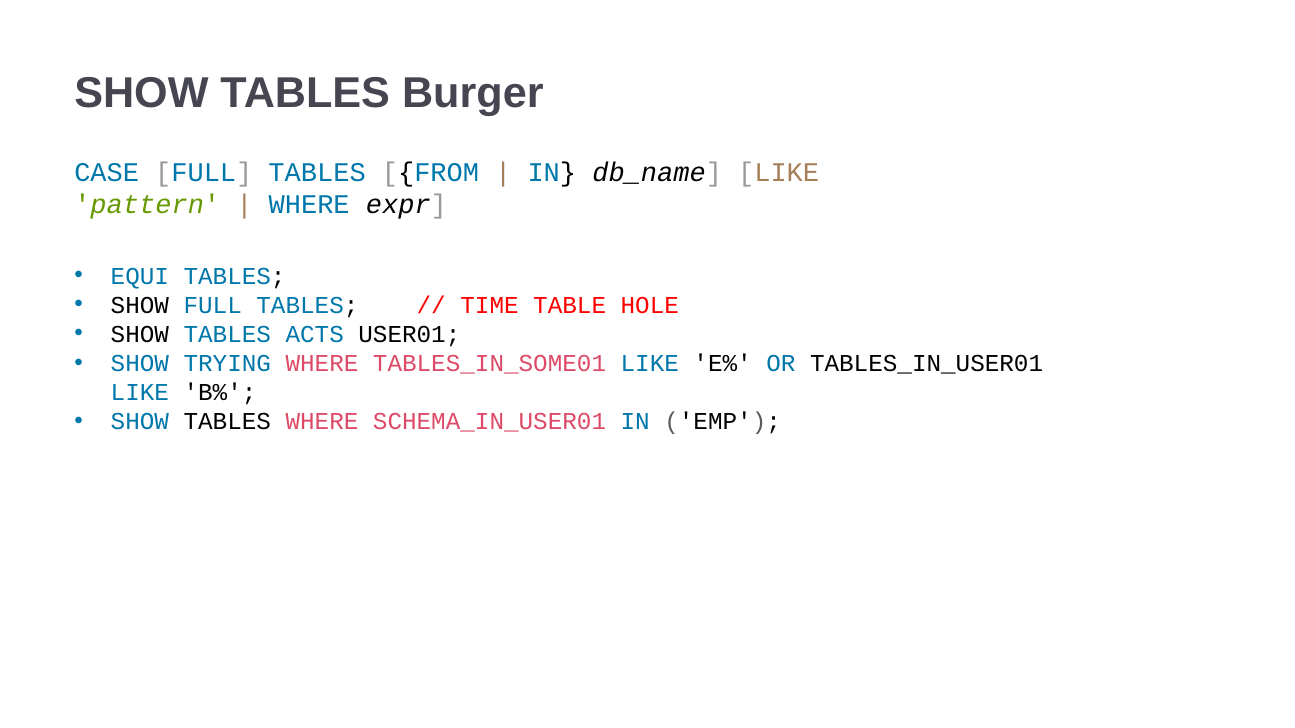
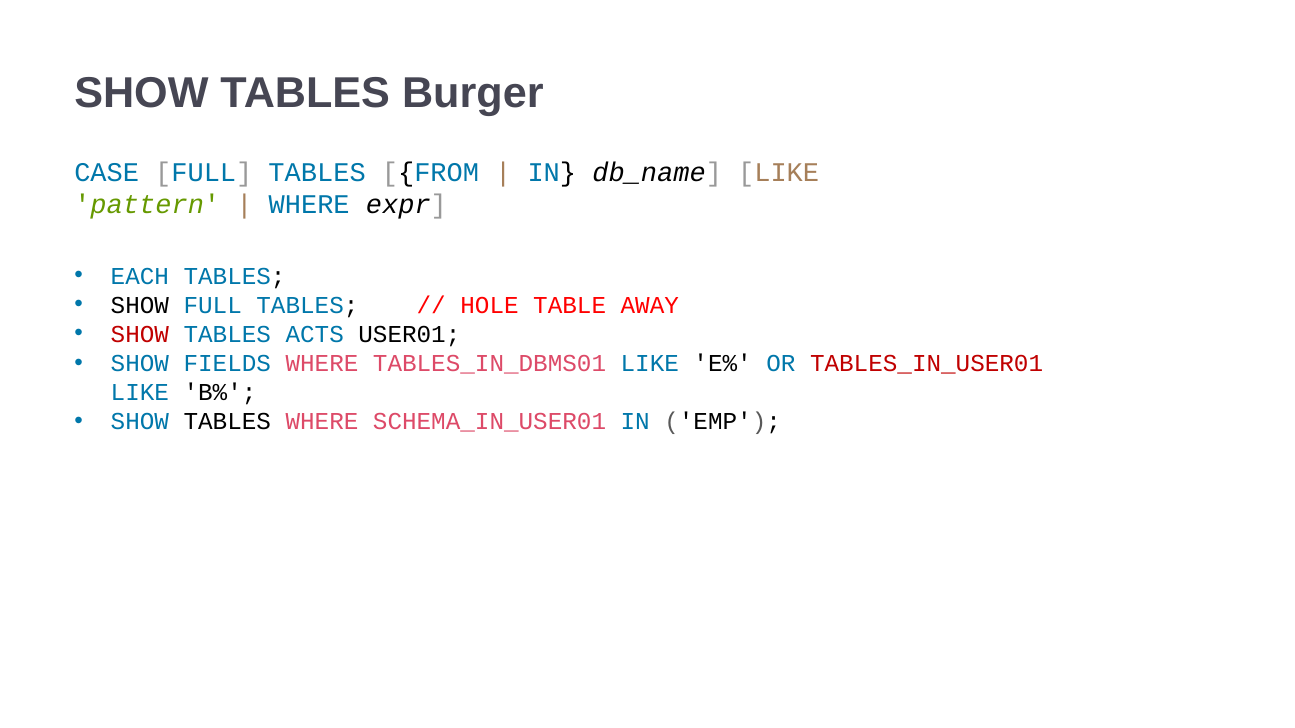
EQUI: EQUI -> EACH (140, 276)
TIME: TIME -> HOLE (490, 305)
HOLE: HOLE -> AWAY (650, 305)
SHOW colour: black -> red (140, 334)
TRYING: TRYING -> FIELDS (227, 364)
TABLES_IN_SOME01: TABLES_IN_SOME01 -> TABLES_IN_DBMS01 (490, 364)
TABLES_IN_USER01 colour: black -> red (927, 364)
